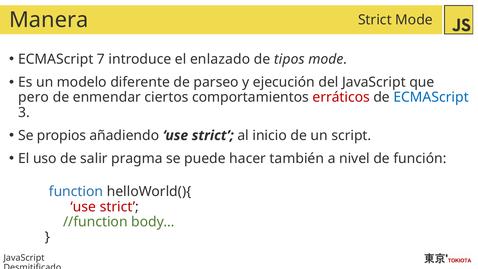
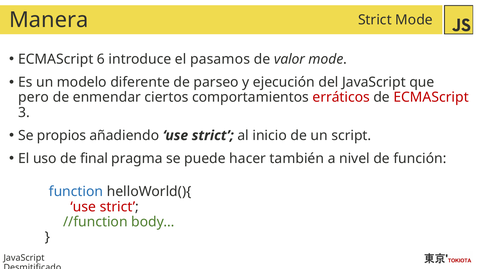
7: 7 -> 6 (101, 59)
enlazado: enlazado -> pasamos (220, 59)
tipos: tipos -> valor (289, 59)
ECMAScript colour: blue -> red (431, 97)
salir: salir -> final (94, 158)
